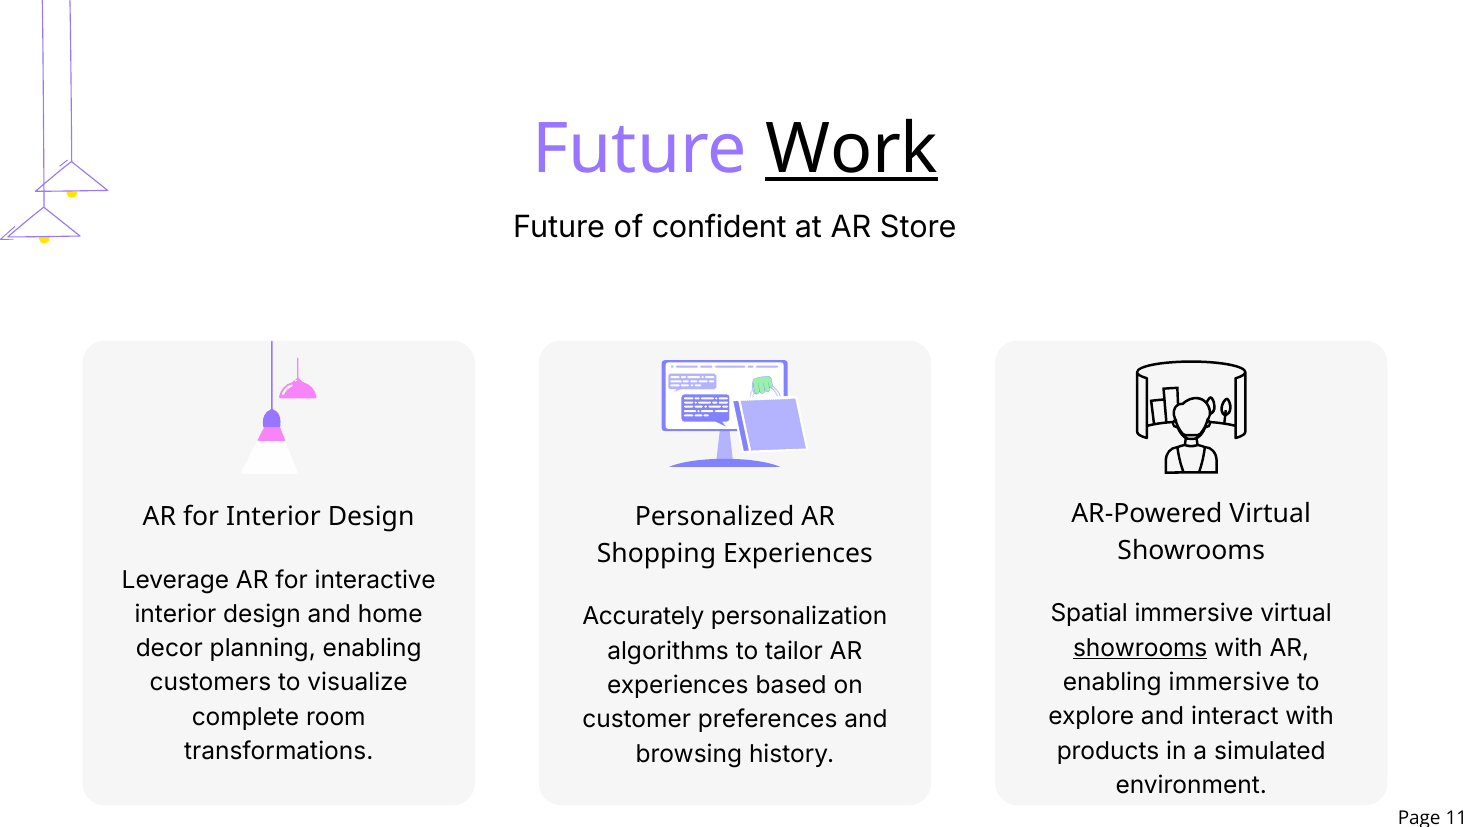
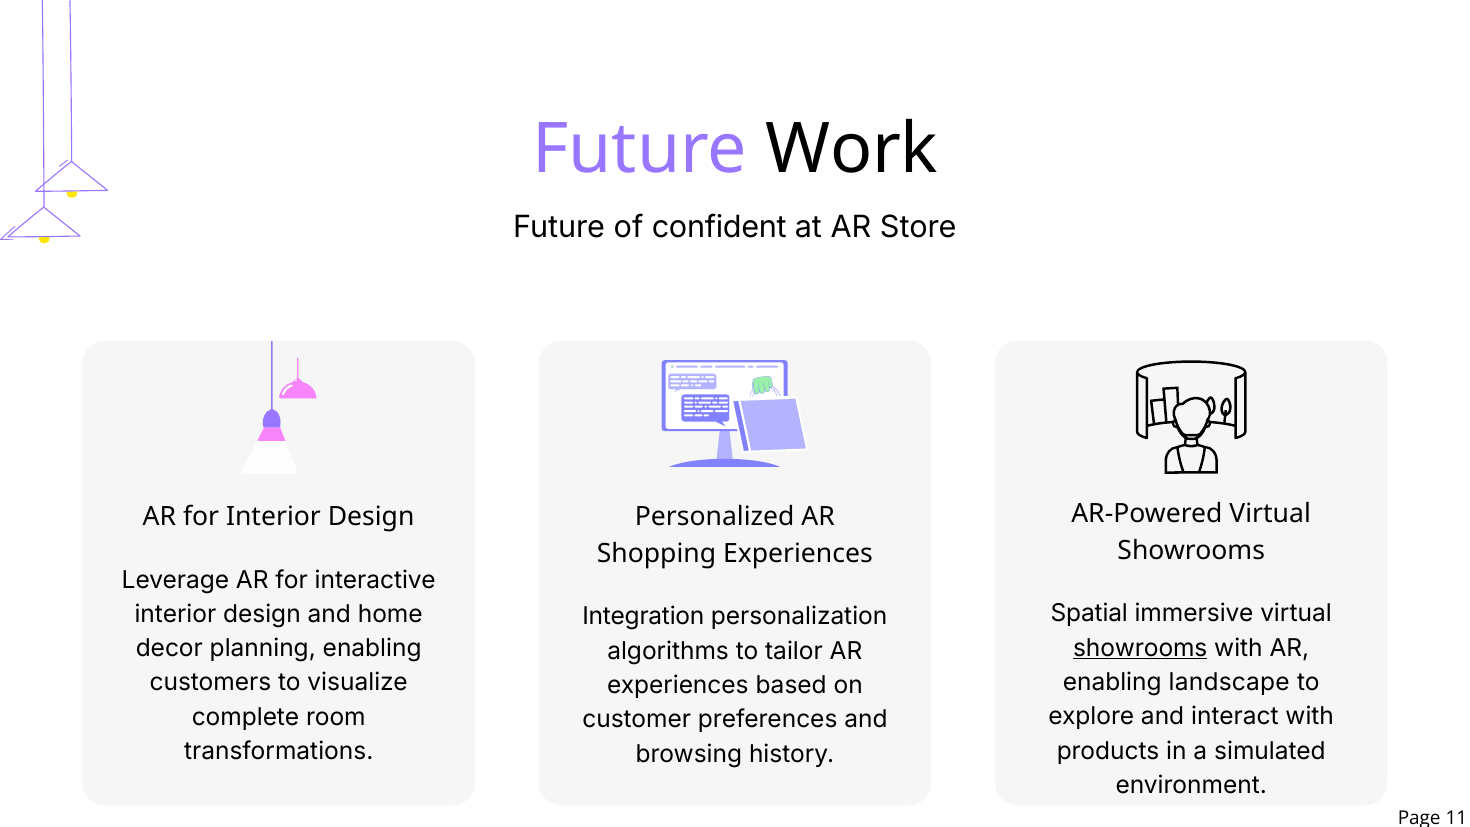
Work underline: present -> none (852, 149)
Accurately: Accurately -> Integration (643, 617)
enabling immersive: immersive -> landscape (1229, 682)
